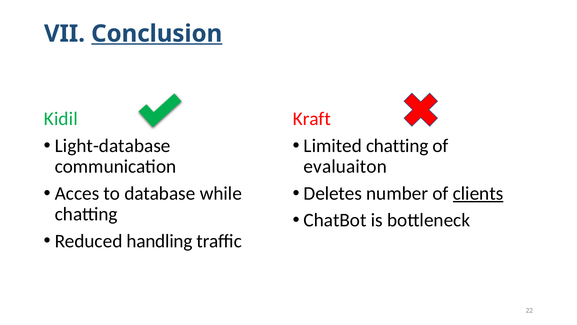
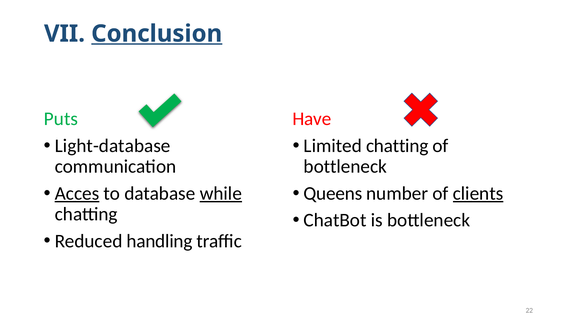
Kidil: Kidil -> Puts (61, 119)
Kraft: Kraft -> Have (312, 119)
evaluaiton: evaluaiton -> bottleneck (345, 166)
Acces underline: none -> present (77, 193)
while underline: none -> present (221, 193)
Deletes: Deletes -> Queens (333, 193)
